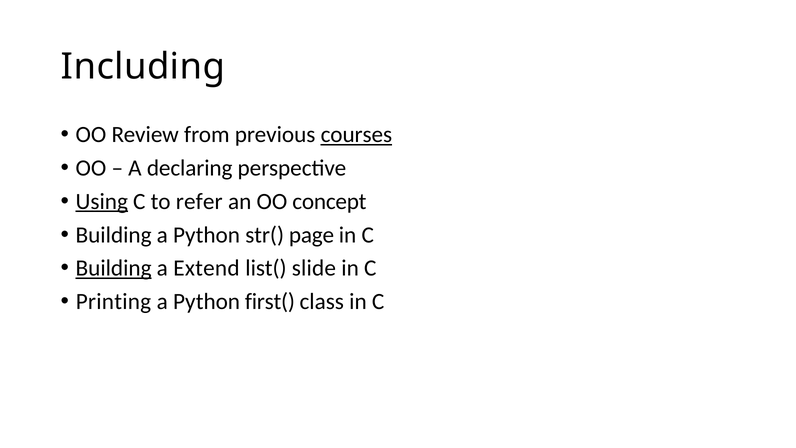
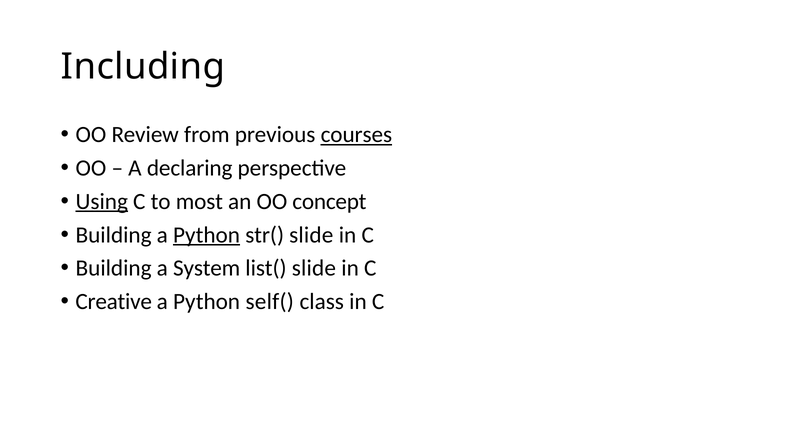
refer: refer -> most (199, 201)
Python underline: none -> present (207, 235)
str( page: page -> slide (311, 235)
Building underline: present -> none (114, 268)
Extend: Extend -> System (207, 268)
Printing: Printing -> Creative (114, 301)
first(: first( -> self( (270, 301)
